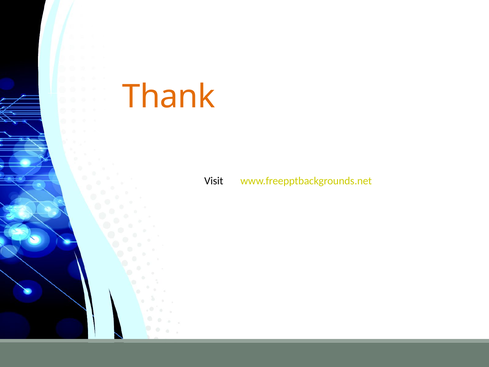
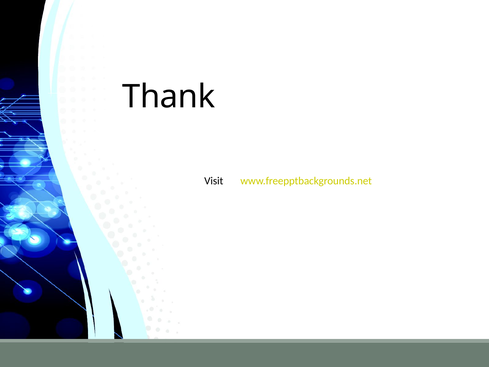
Thank colour: orange -> black (169, 97)
